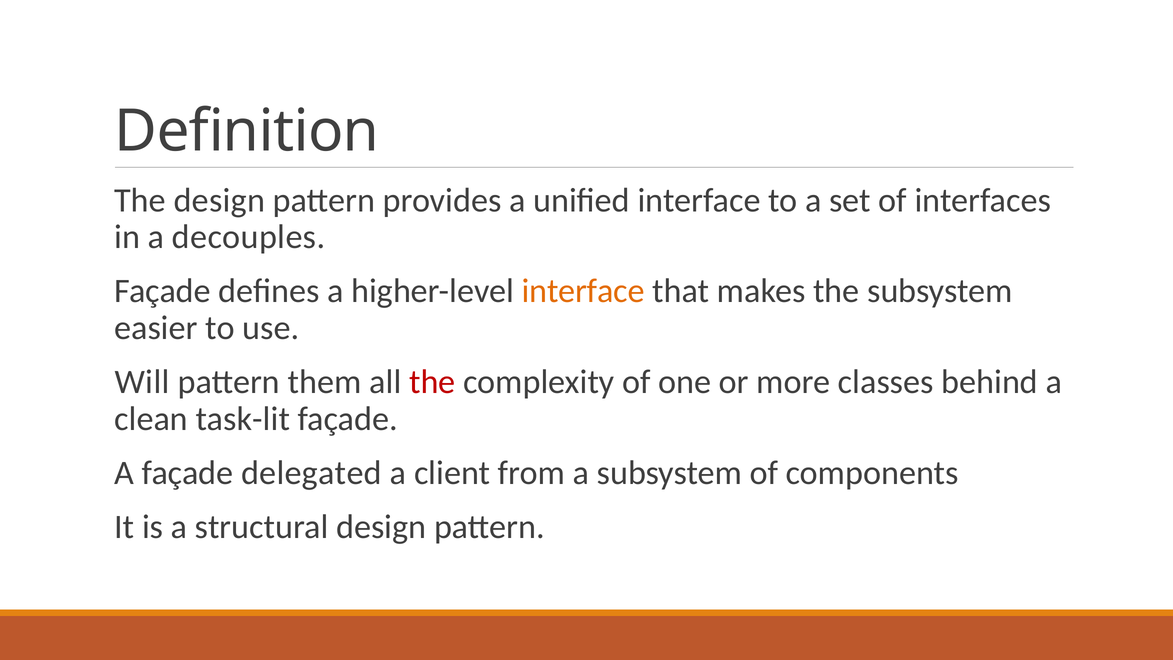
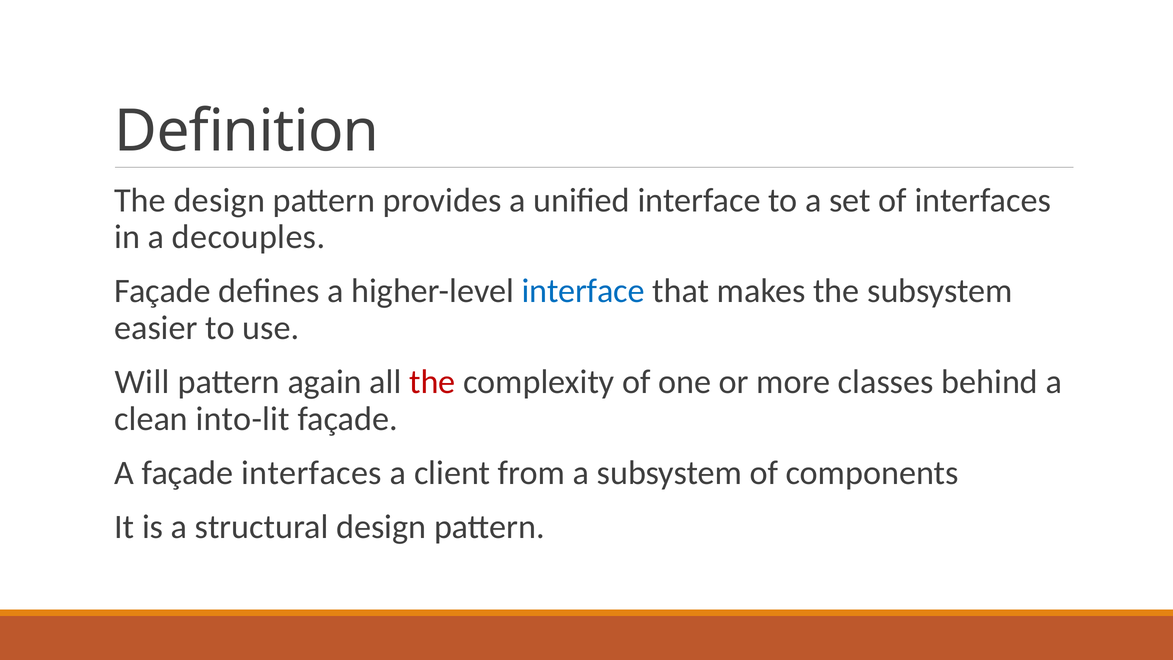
interface colour: orange -> blue (583, 291)
them: them -> again (325, 382)
task-lit: task-lit -> into-lit (243, 419)
façade delegated: delegated -> interfaces (311, 473)
